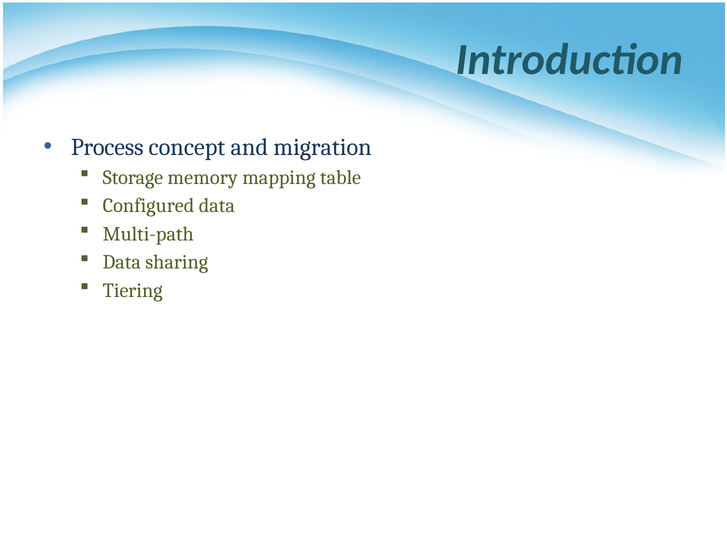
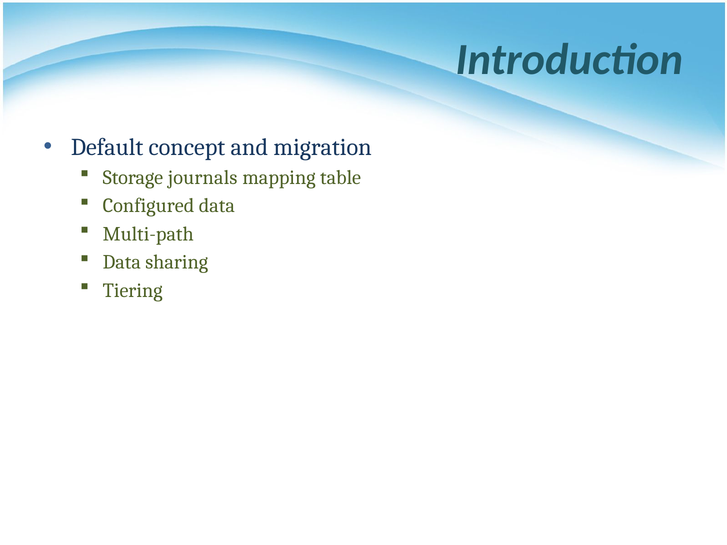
Process: Process -> Default (107, 147)
memory: memory -> journals (203, 178)
